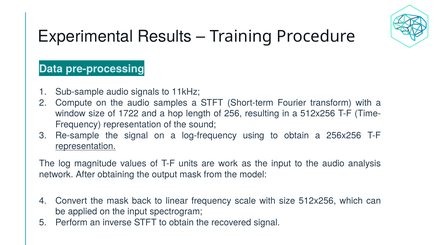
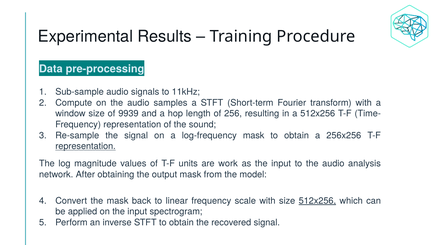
1722: 1722 -> 9939 (128, 113)
log-frequency using: using -> mask (254, 135)
512x256 underline: none -> present (317, 200)
